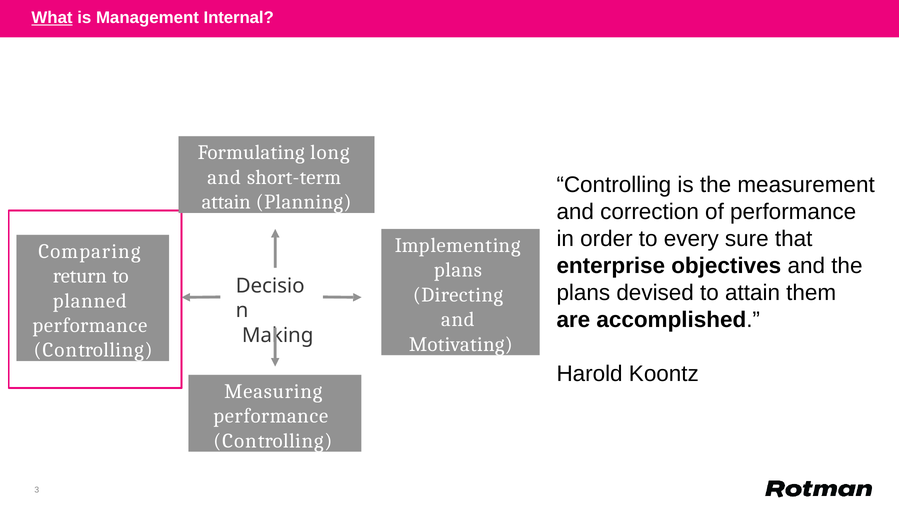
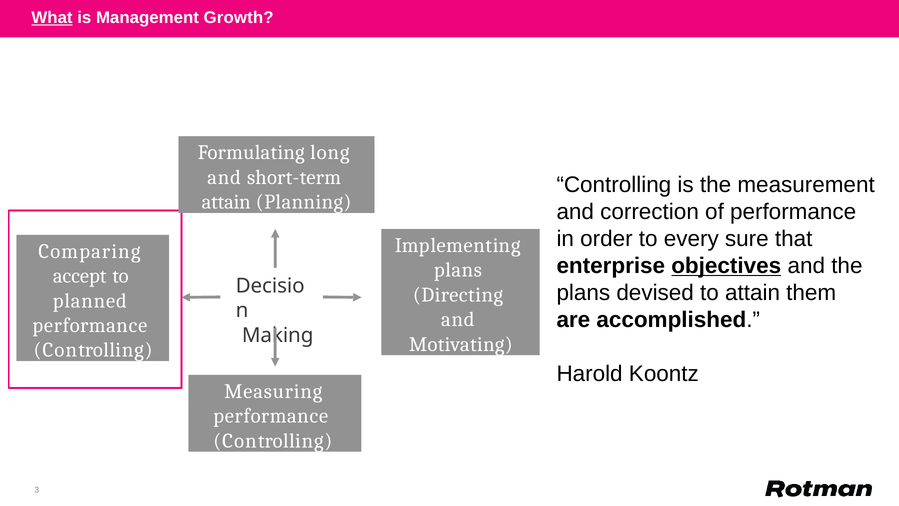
Internal: Internal -> Growth (239, 18)
objectives underline: none -> present (726, 266)
return: return -> accept (80, 276)
